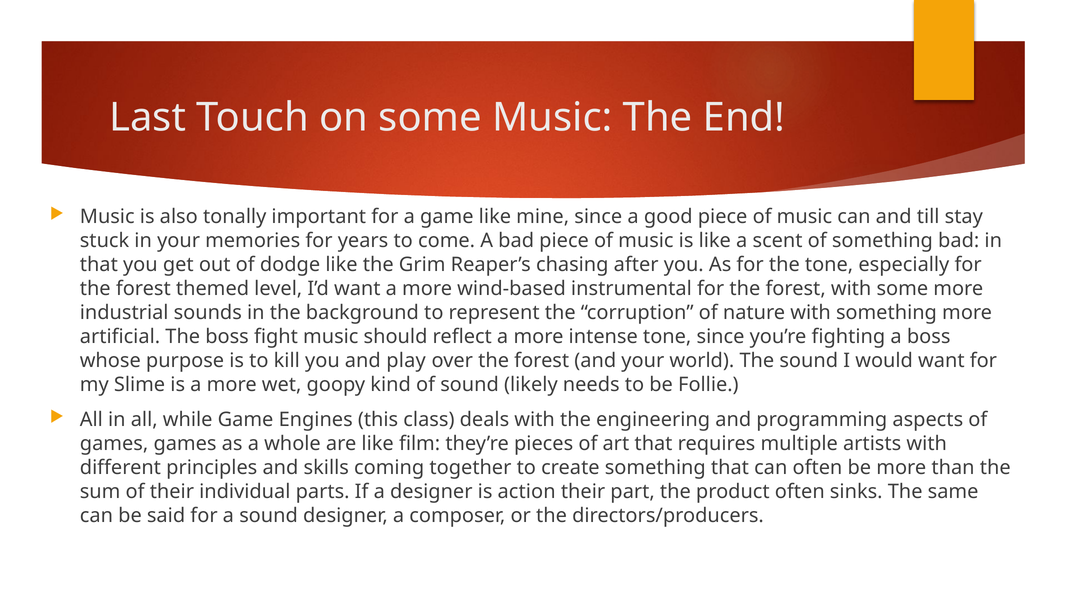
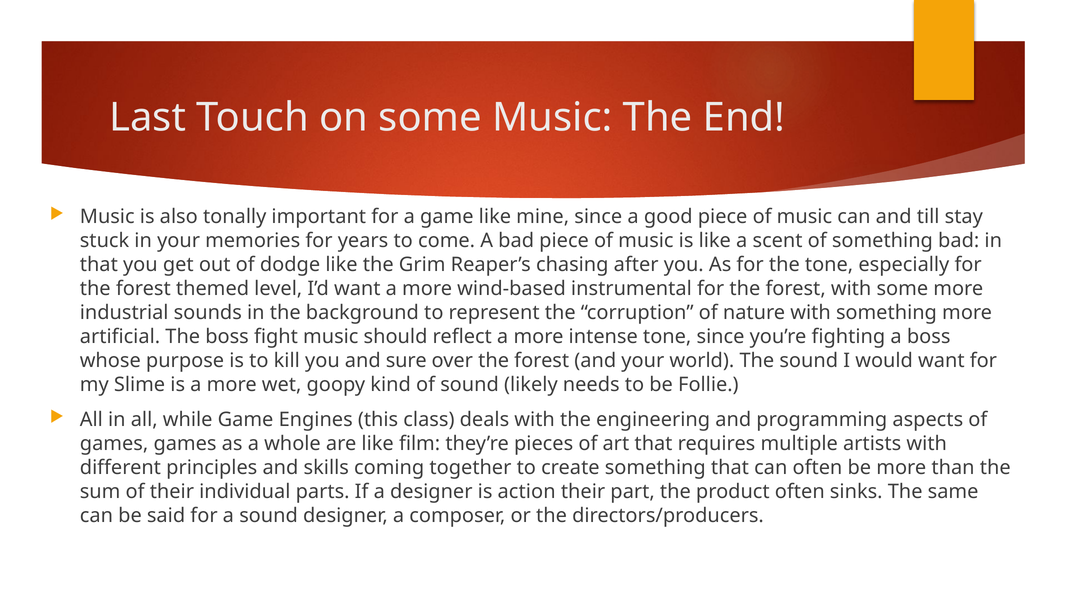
play: play -> sure (406, 361)
